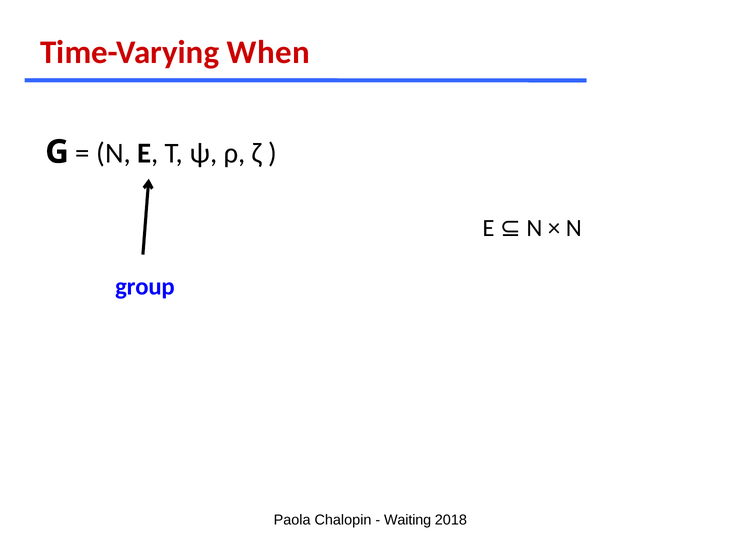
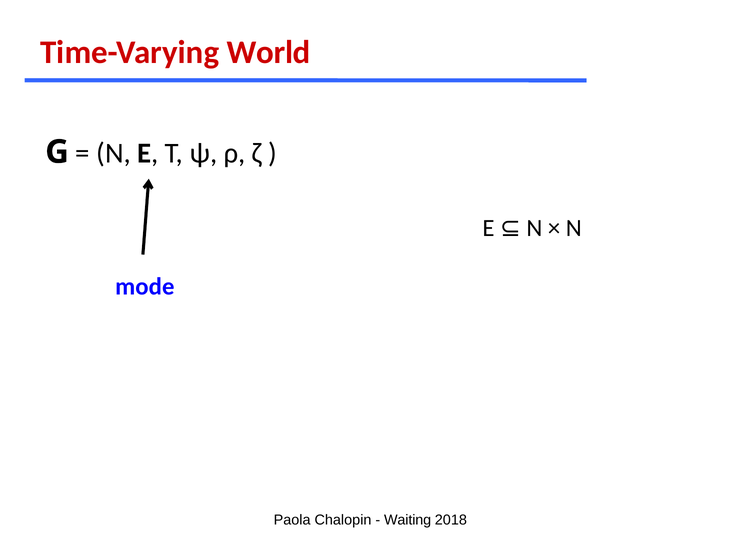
When: When -> World (269, 52)
group: group -> mode (145, 286)
